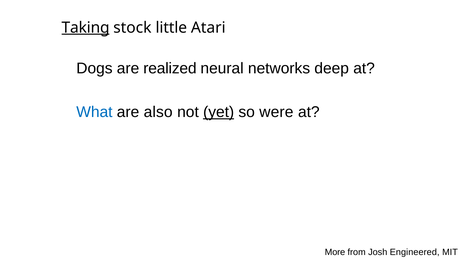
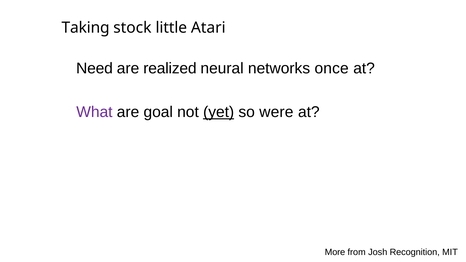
Taking underline: present -> none (86, 28)
Dogs: Dogs -> Need (94, 68)
deep: deep -> once (332, 68)
What colour: blue -> purple (94, 112)
also: also -> goal (158, 112)
Engineered: Engineered -> Recognition (415, 252)
